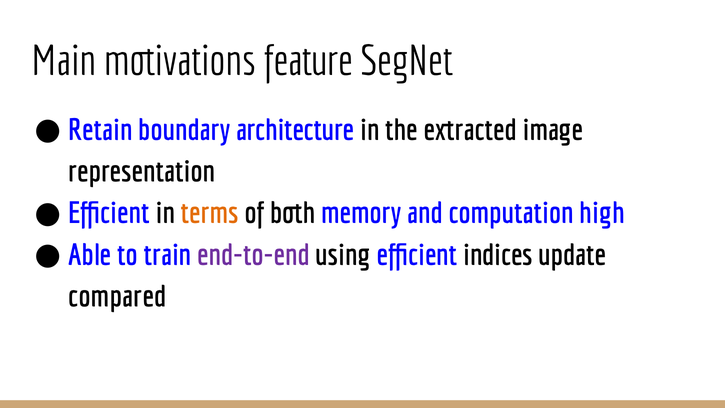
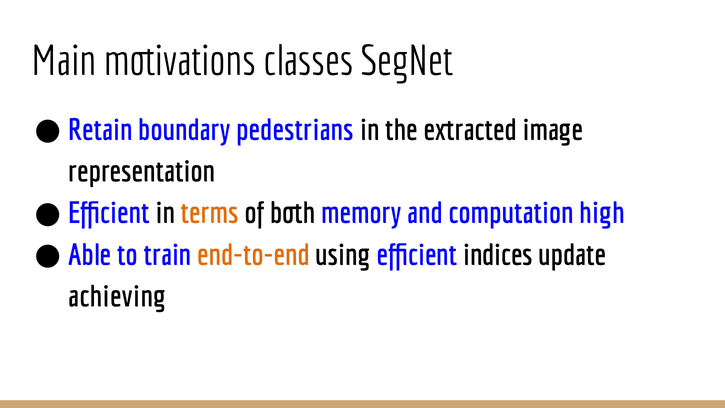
feature: feature -> classes (309, 61)
architecture: architecture -> pedestrians (295, 130)
end-to-end colour: purple -> orange (254, 255)
compared: compared -> achieving (117, 297)
